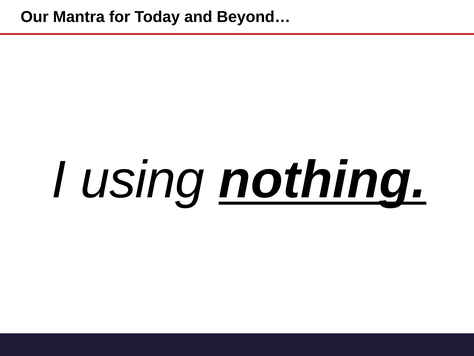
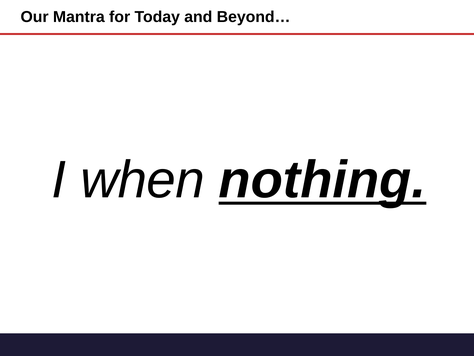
using: using -> when (143, 180)
